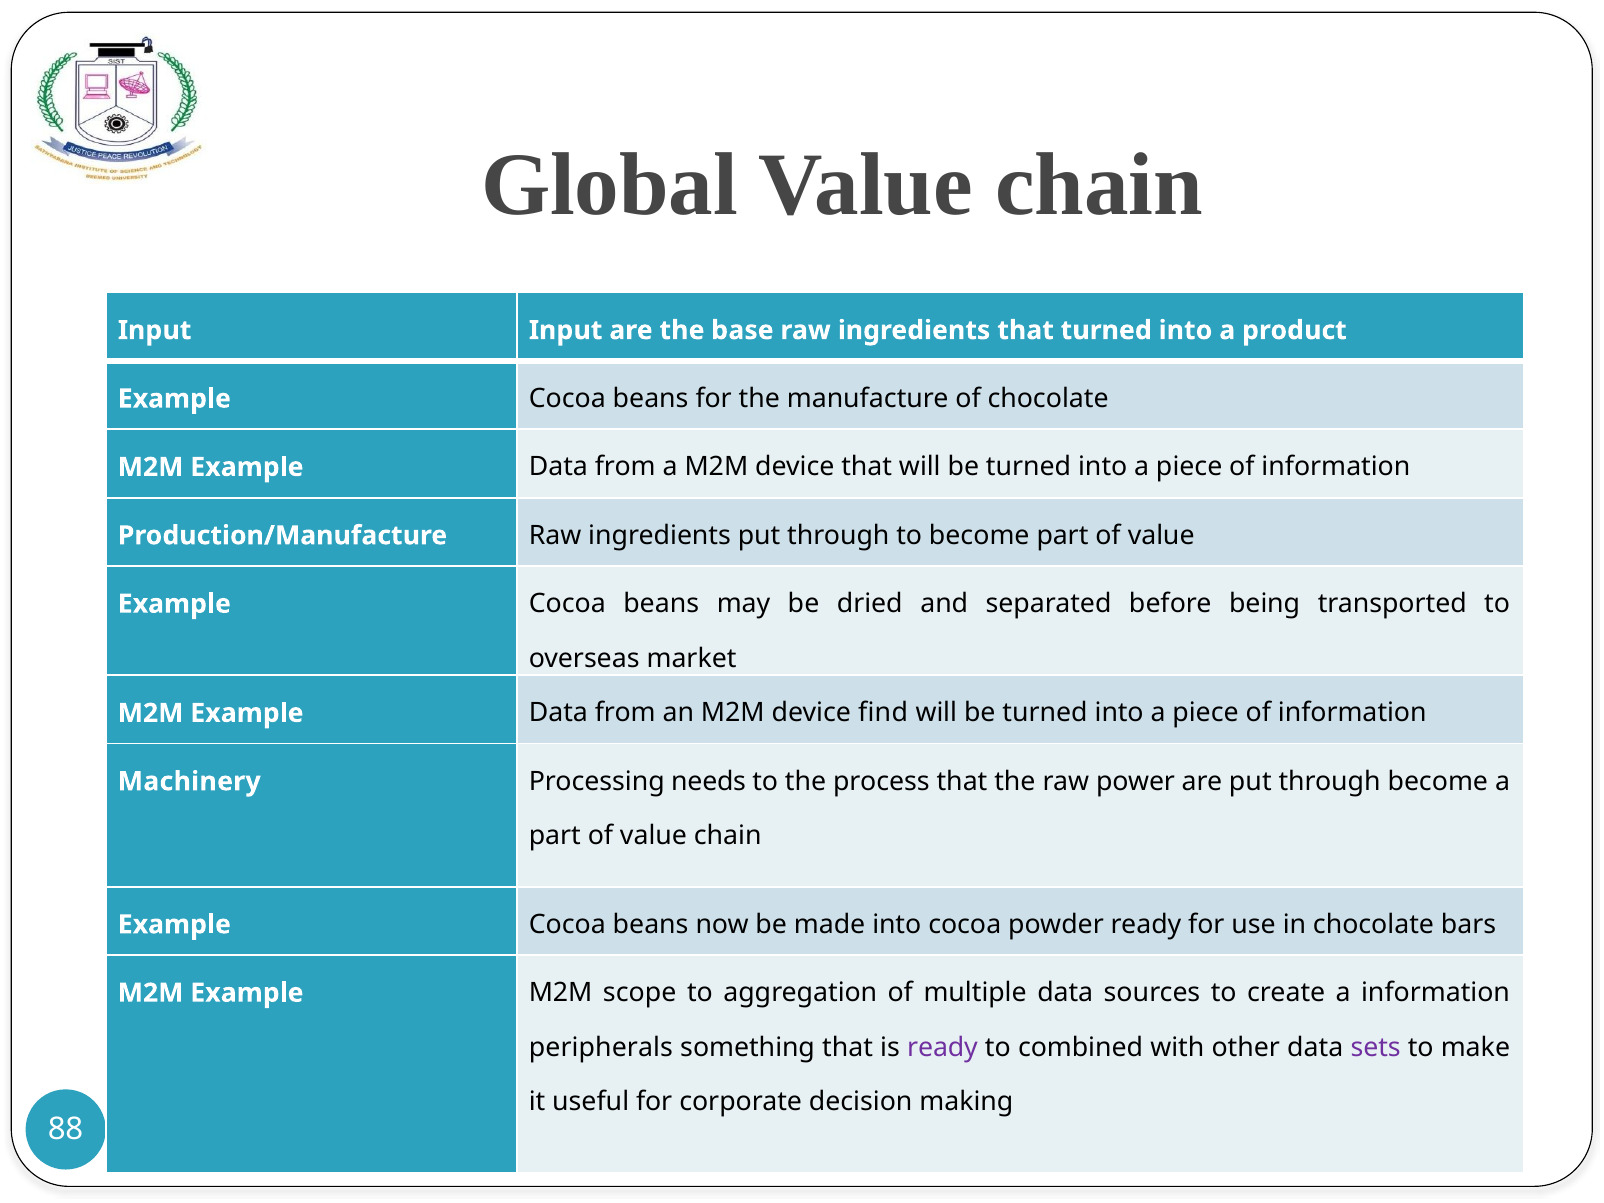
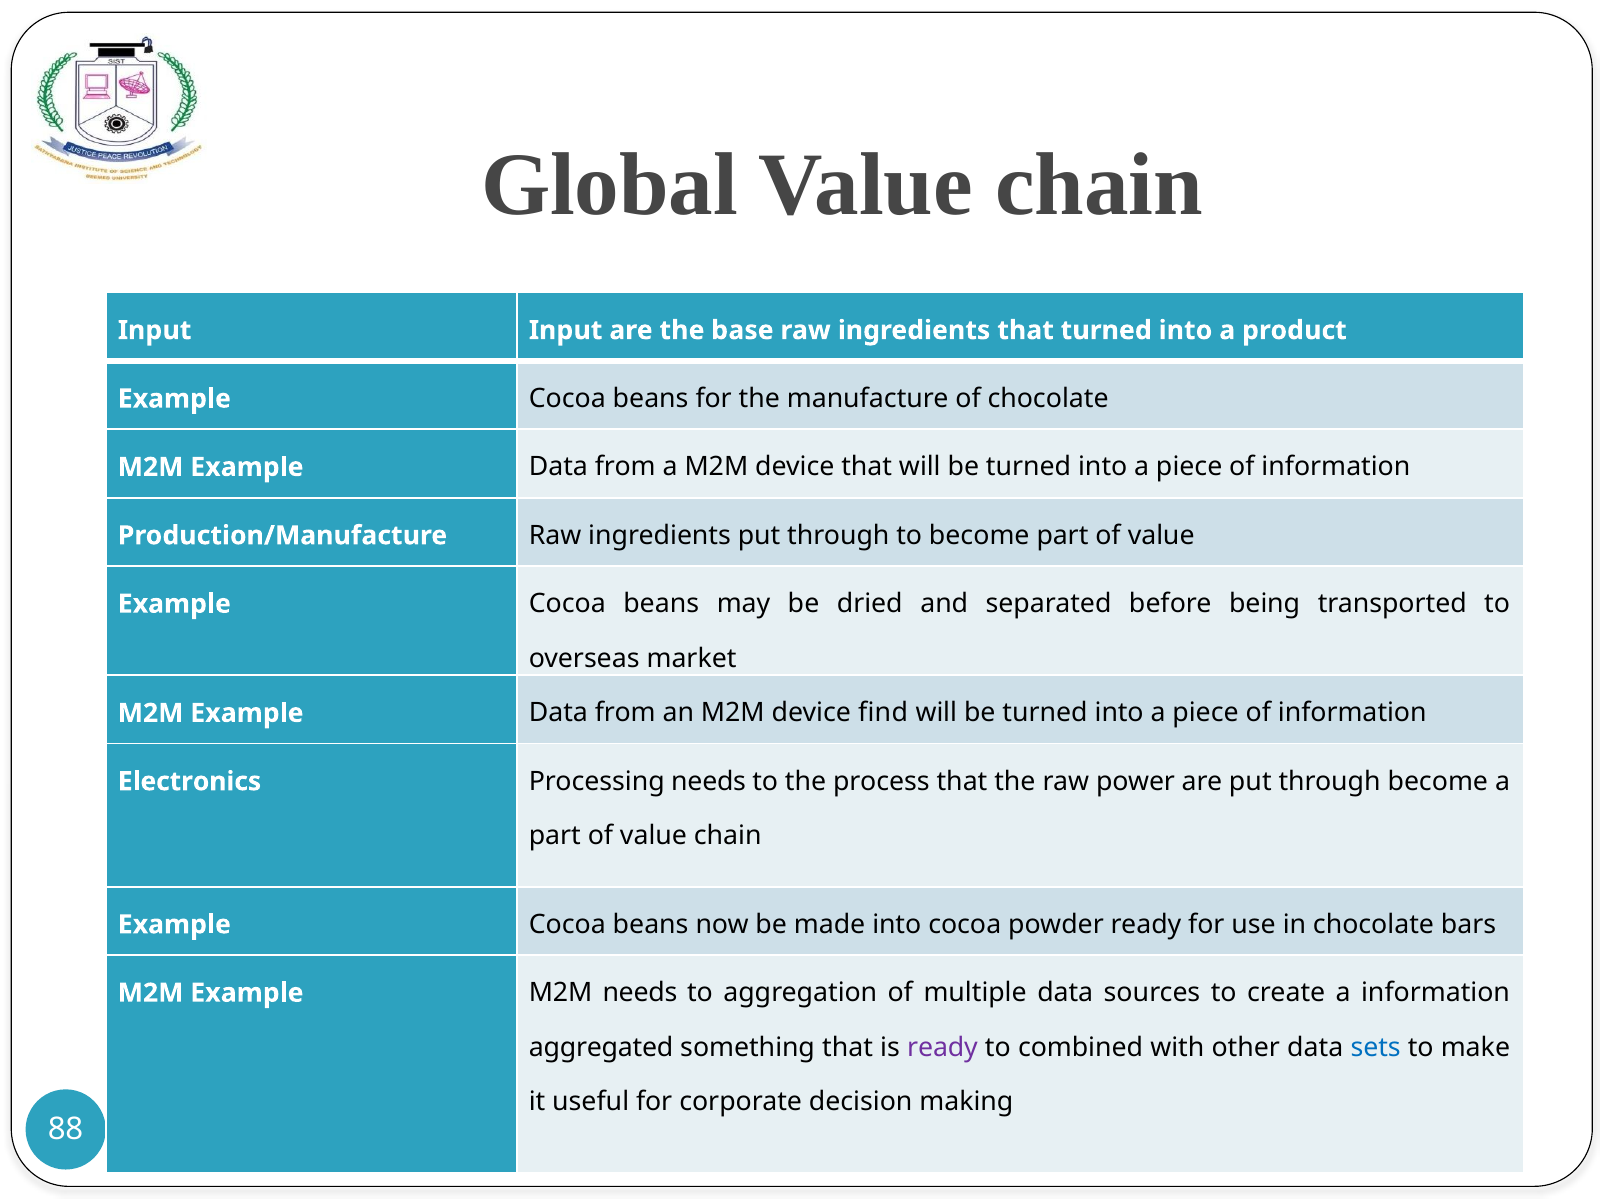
Machinery: Machinery -> Electronics (190, 782)
M2M scope: scope -> needs (640, 993)
peripherals: peripherals -> aggregated (601, 1047)
sets colour: purple -> blue (1376, 1047)
